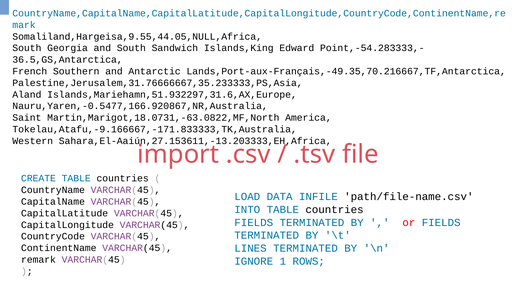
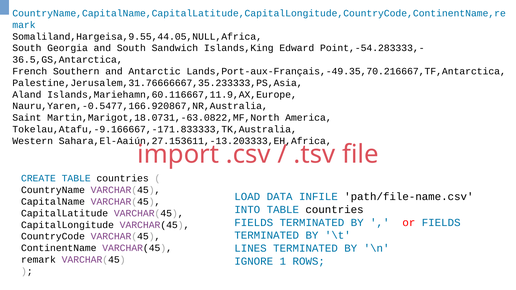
Islands,Mariehamn,51.932297,31.6,AX,Europe: Islands,Mariehamn,51.932297,31.6,AX,Europe -> Islands,Mariehamn,60.116667,11.9,AX,Europe (172, 95)
